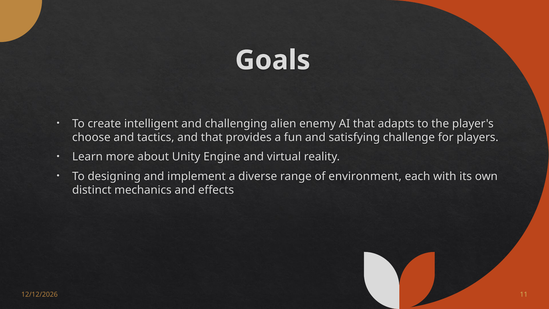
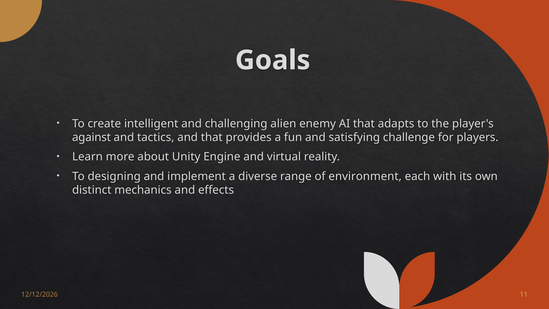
choose: choose -> against (91, 137)
